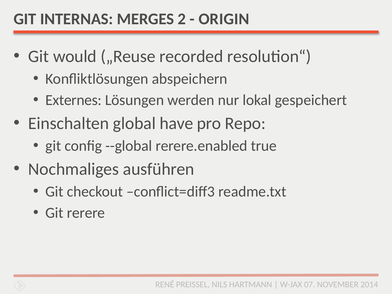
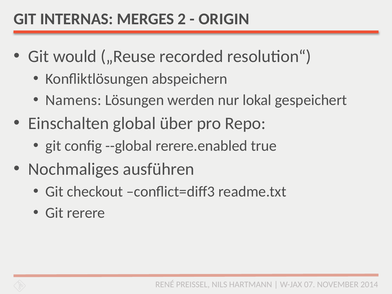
Externes: Externes -> Namens (73, 100)
have: have -> über (176, 123)
